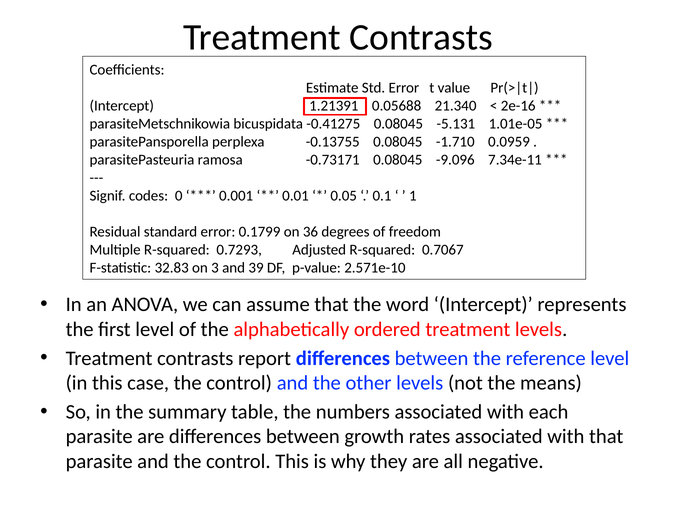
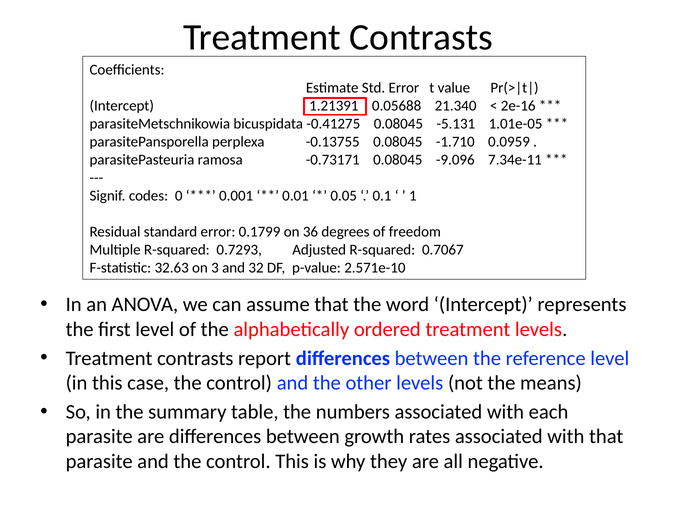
32.83: 32.83 -> 32.63 (172, 268)
39: 39 -> 32 (256, 268)
